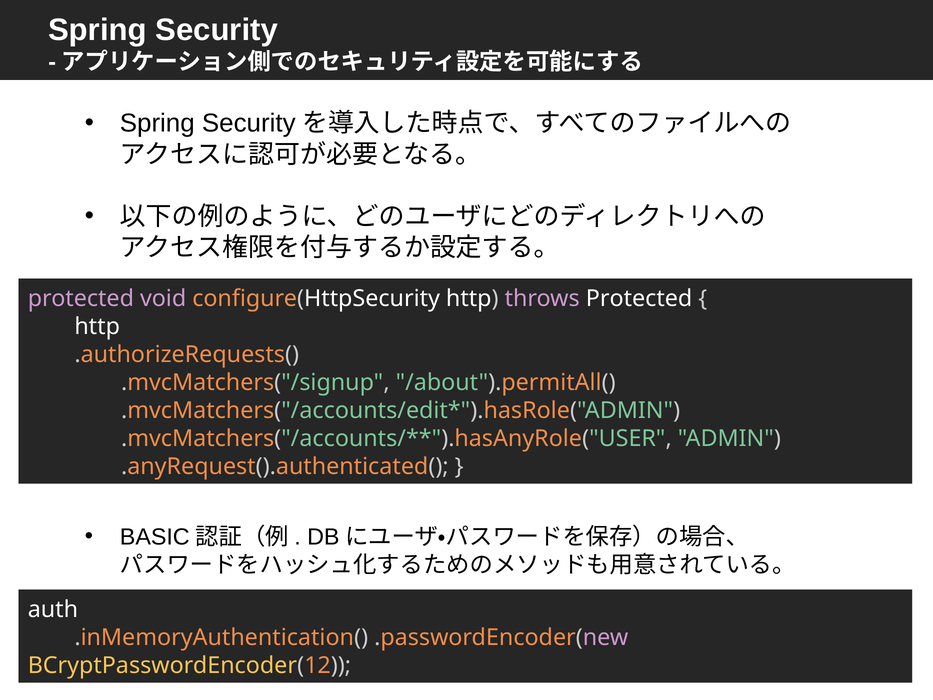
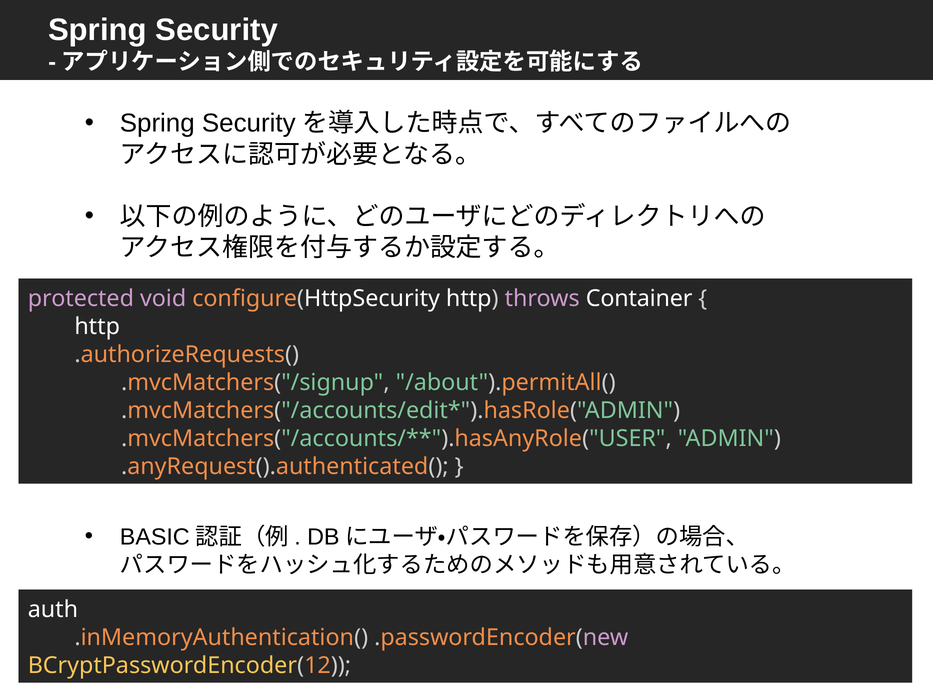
throws Protected: Protected -> Container (639, 299)
